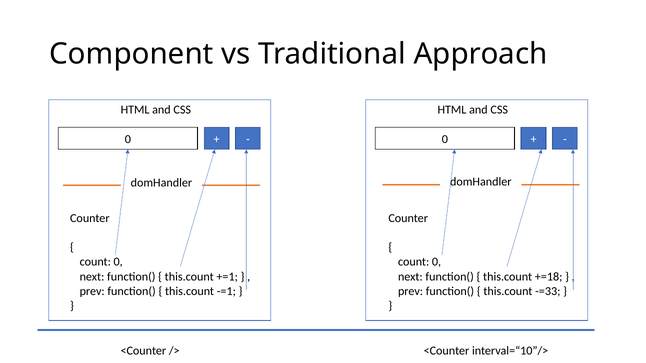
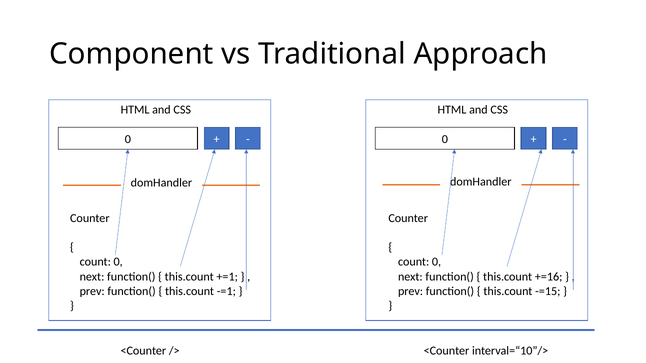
+=18: +=18 -> +=16 (549, 277)
-=33: -=33 -> -=15 (548, 291)
